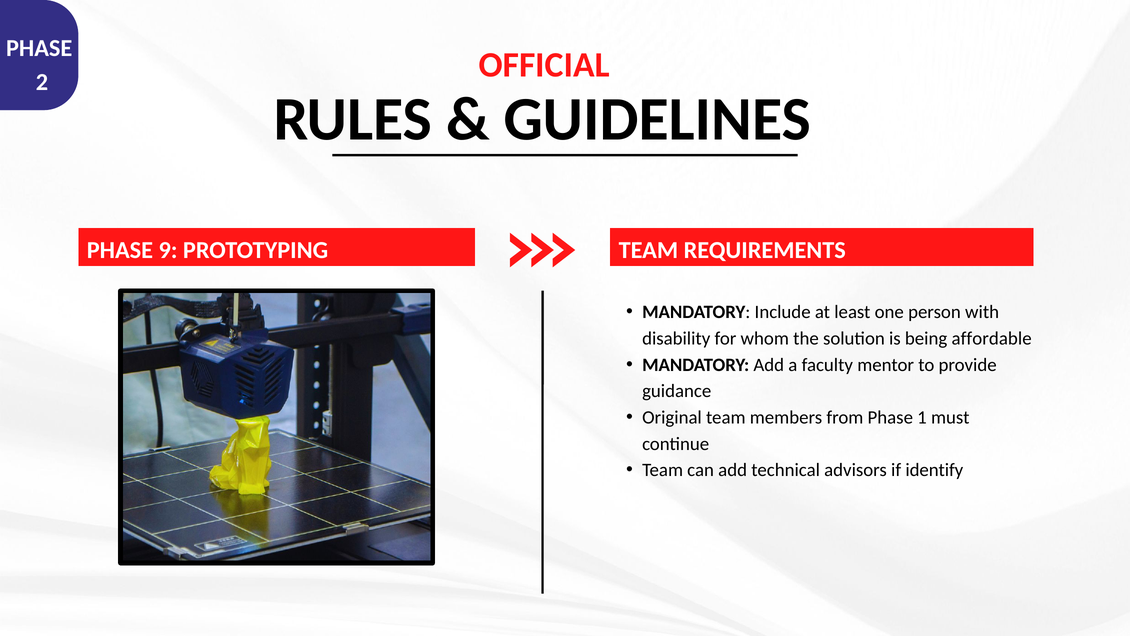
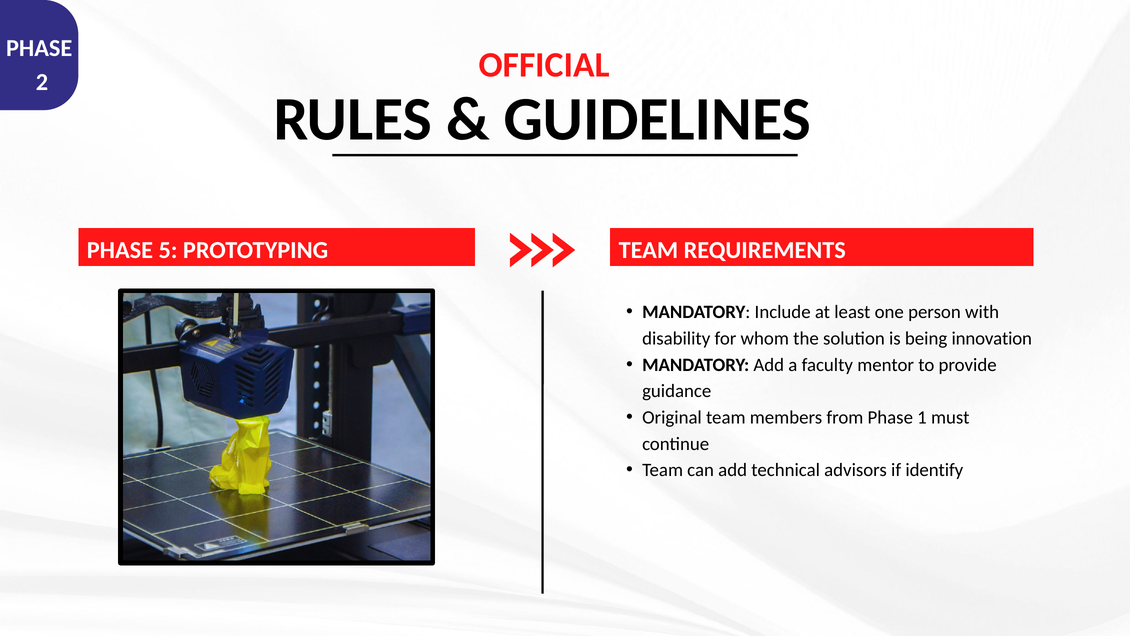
9: 9 -> 5 (168, 250)
affordable: affordable -> innovation (992, 338)
